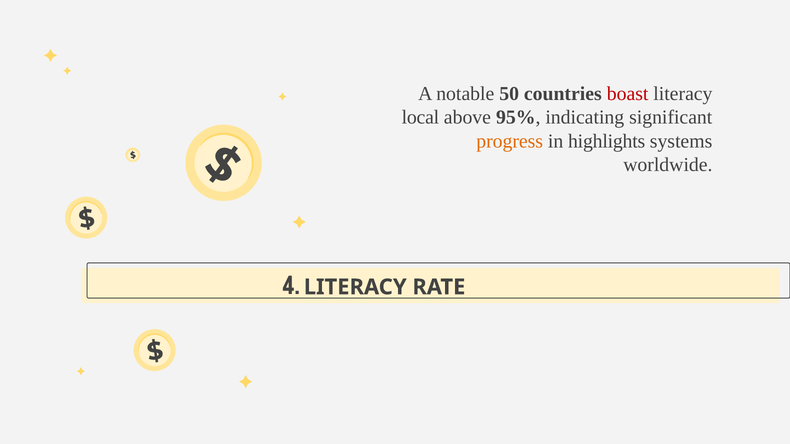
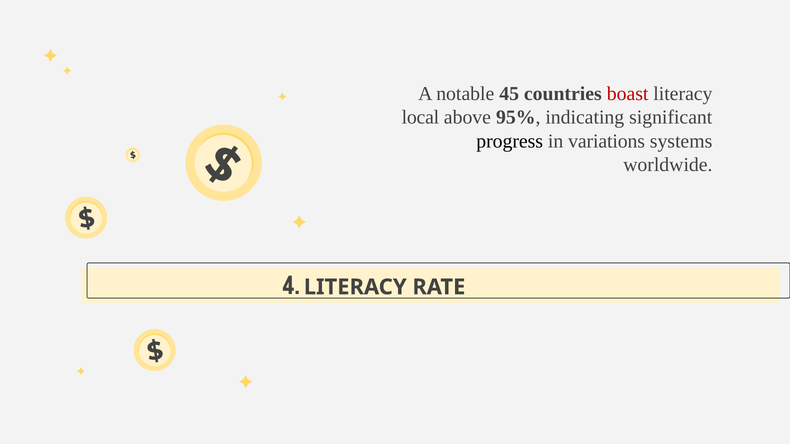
50: 50 -> 45 (509, 94)
progress colour: orange -> black (510, 141)
highlights: highlights -> variations (607, 141)
